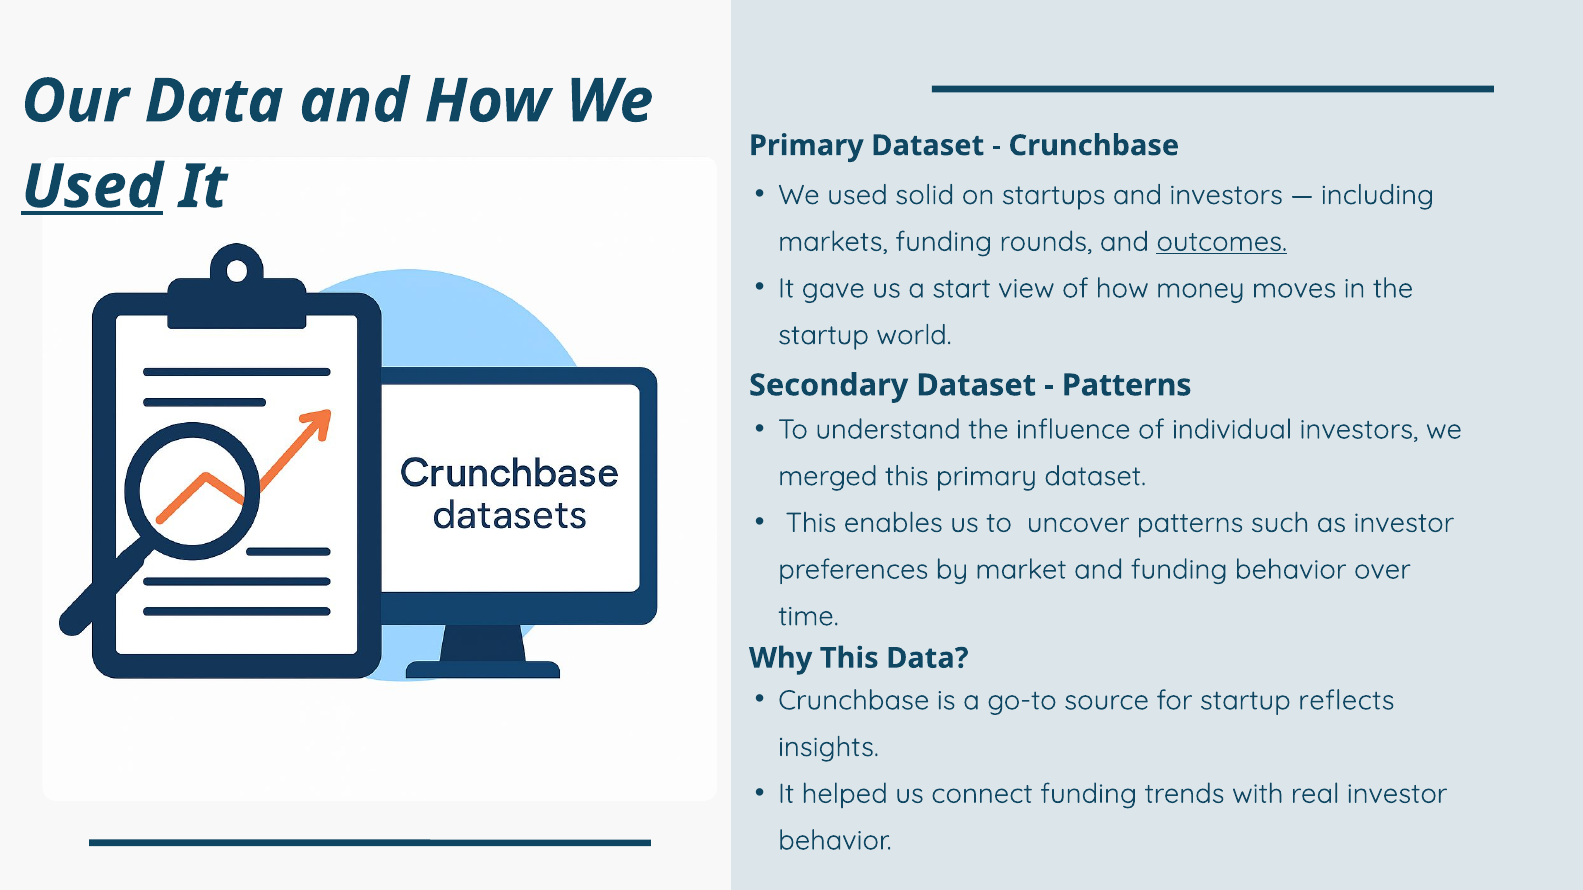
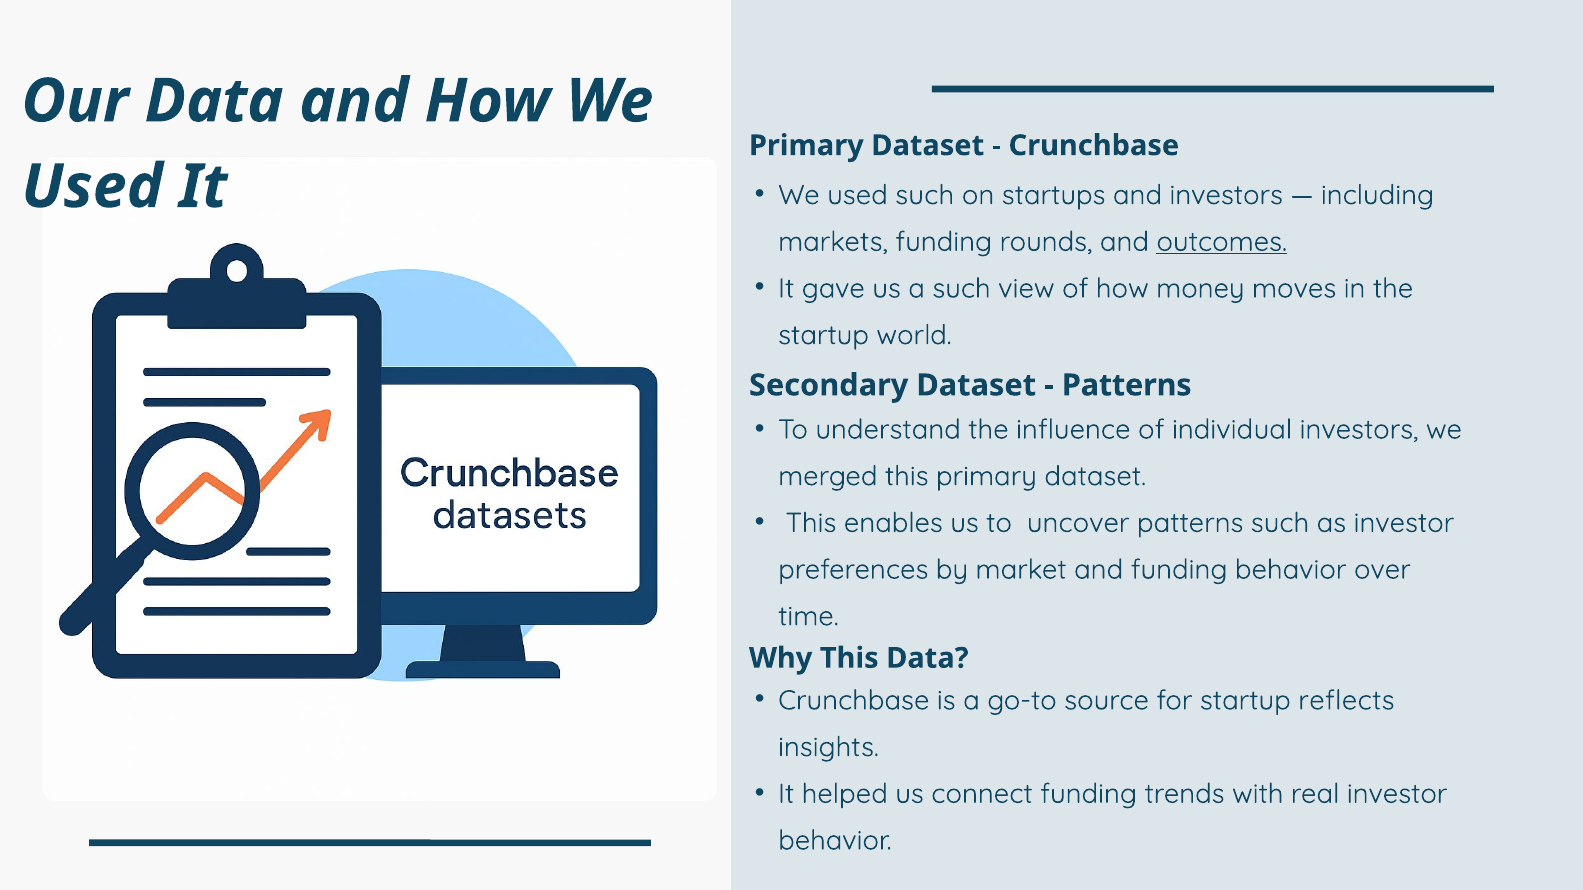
Used underline: present -> none (92, 187)
used solid: solid -> such (925, 195)
a start: start -> such (962, 289)
